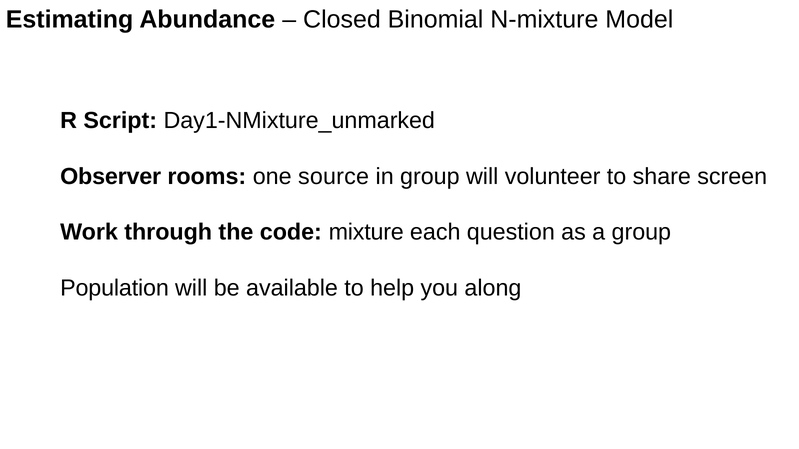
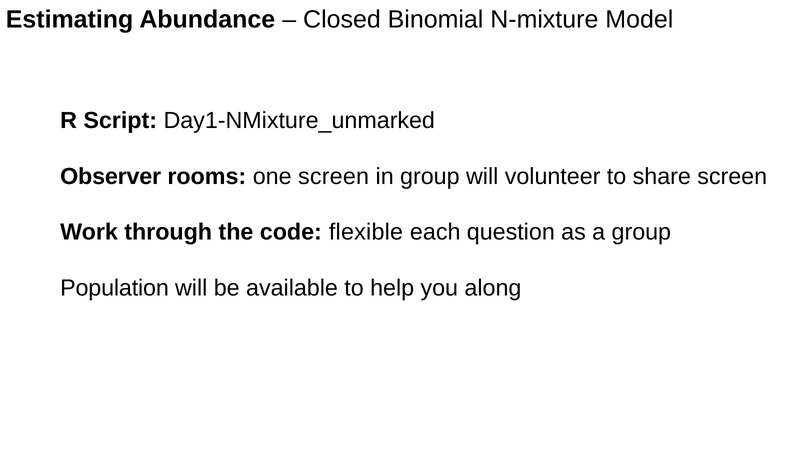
one source: source -> screen (334, 176)
mixture: mixture -> flexible (366, 232)
